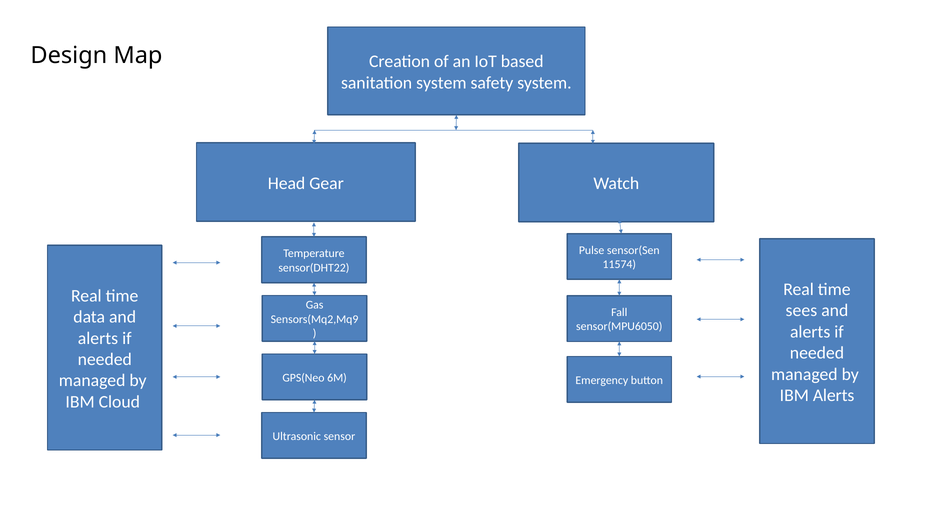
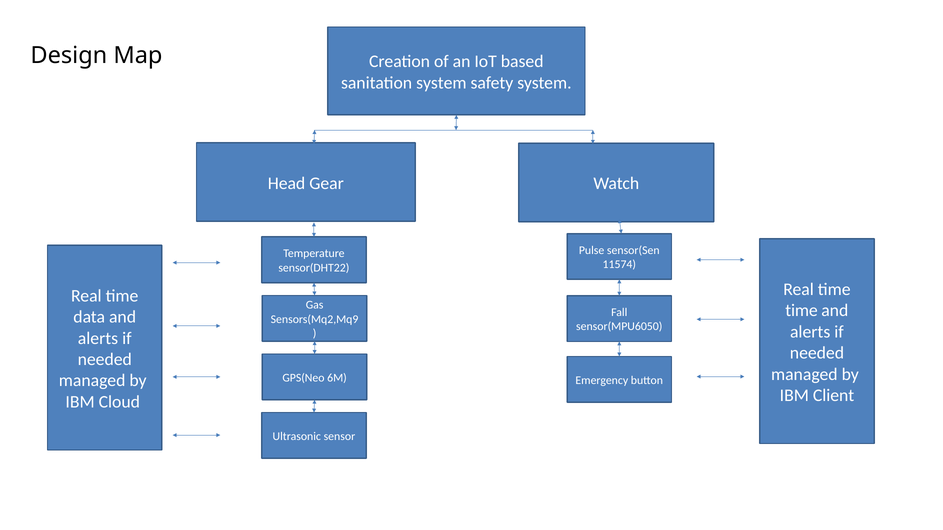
sees: sees -> time (802, 311)
IBM Alerts: Alerts -> Client (834, 396)
